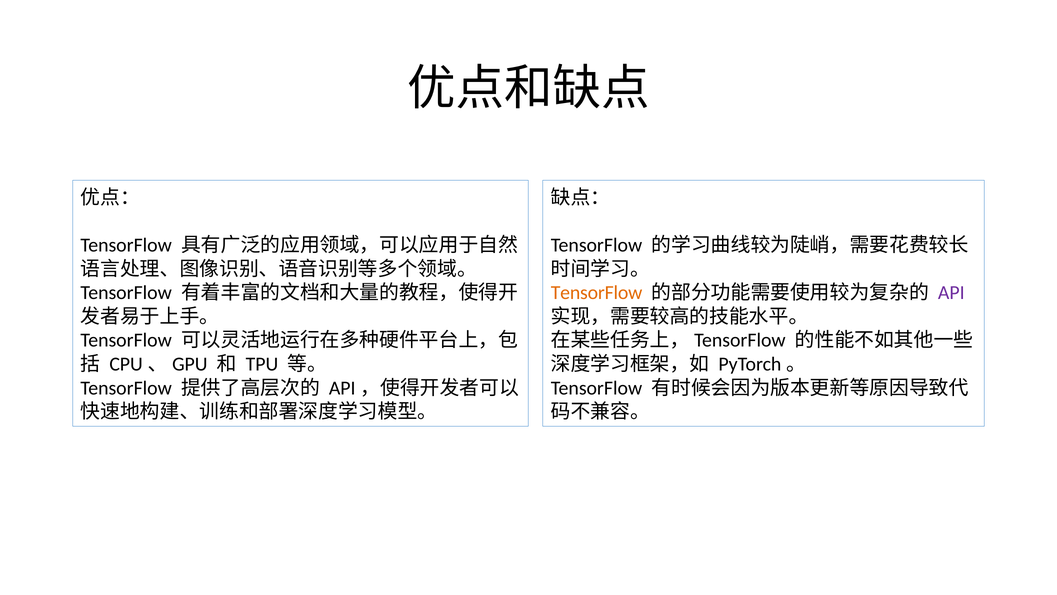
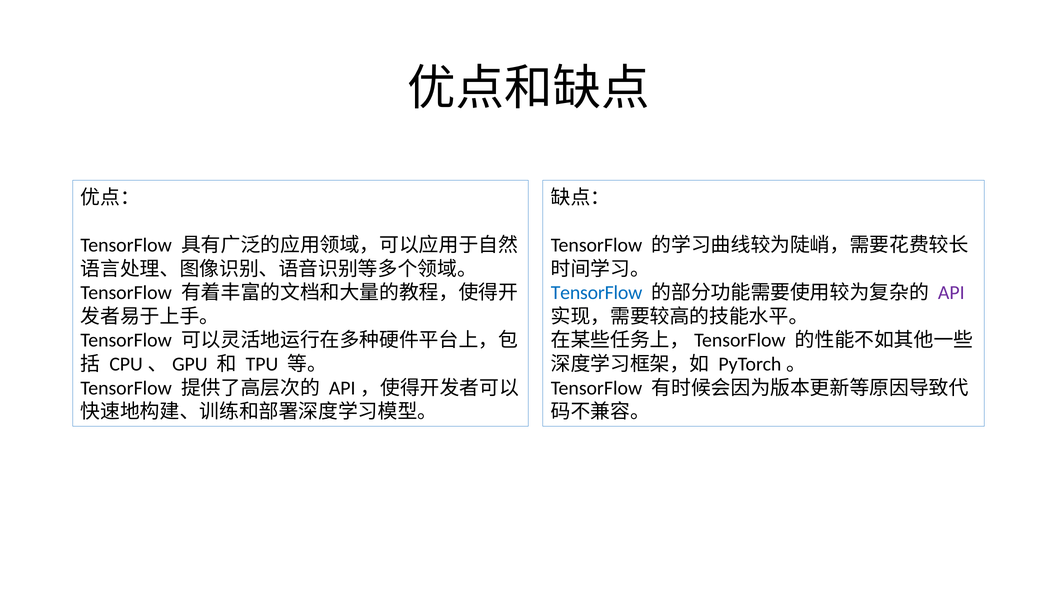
TensorFlow colour: orange -> blue (597, 293)
